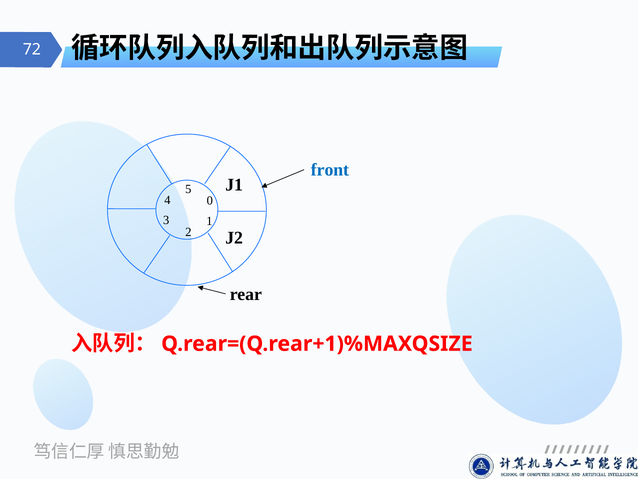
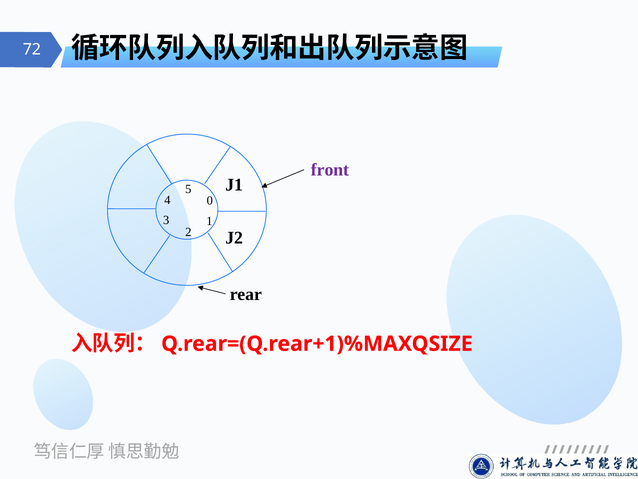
front colour: blue -> purple (330, 170)
